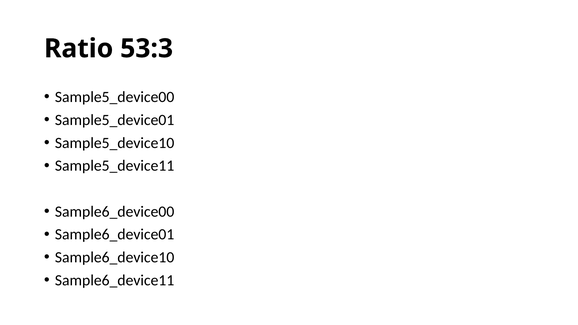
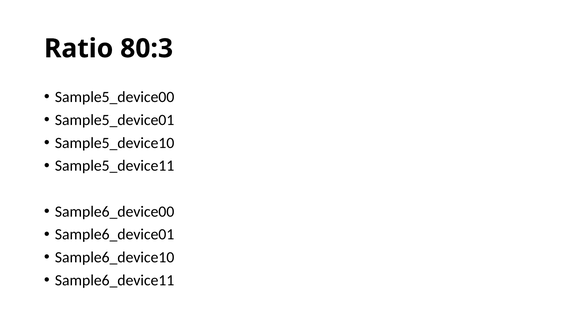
53:3: 53:3 -> 80:3 (147, 49)
